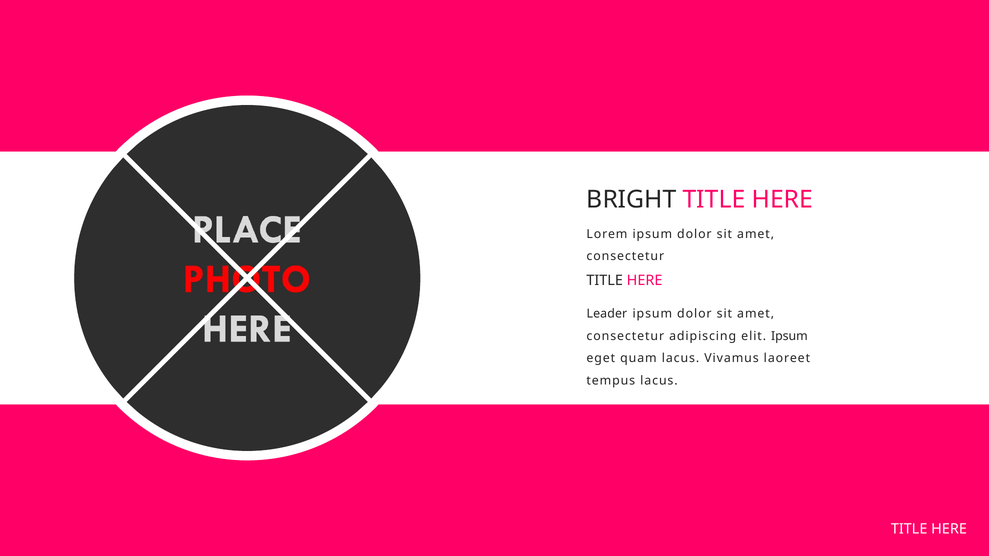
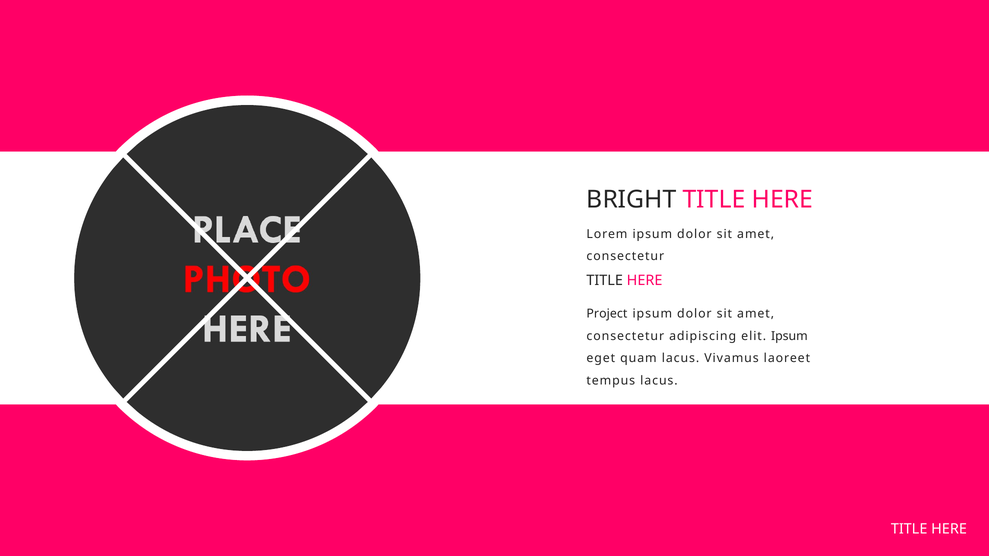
Leader: Leader -> Project (607, 314)
